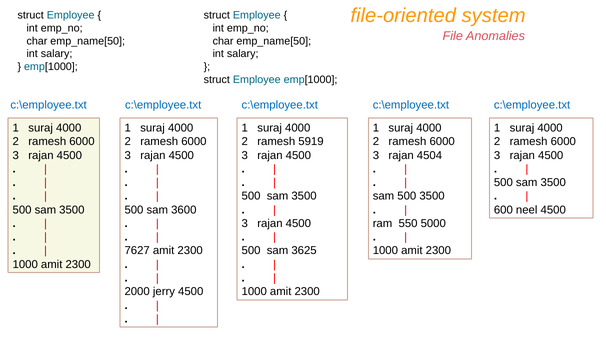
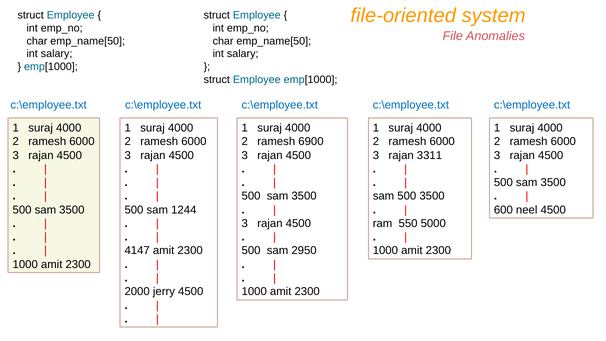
5919: 5919 -> 6900 (311, 142)
4504: 4504 -> 3311 (429, 155)
3600: 3600 -> 1244 (184, 210)
7627: 7627 -> 4147 (137, 251)
3625: 3625 -> 2950 (304, 251)
